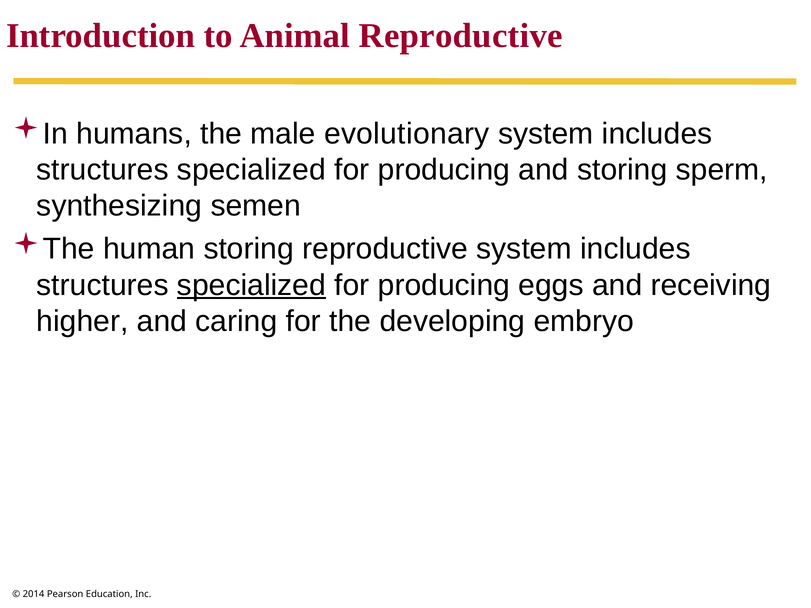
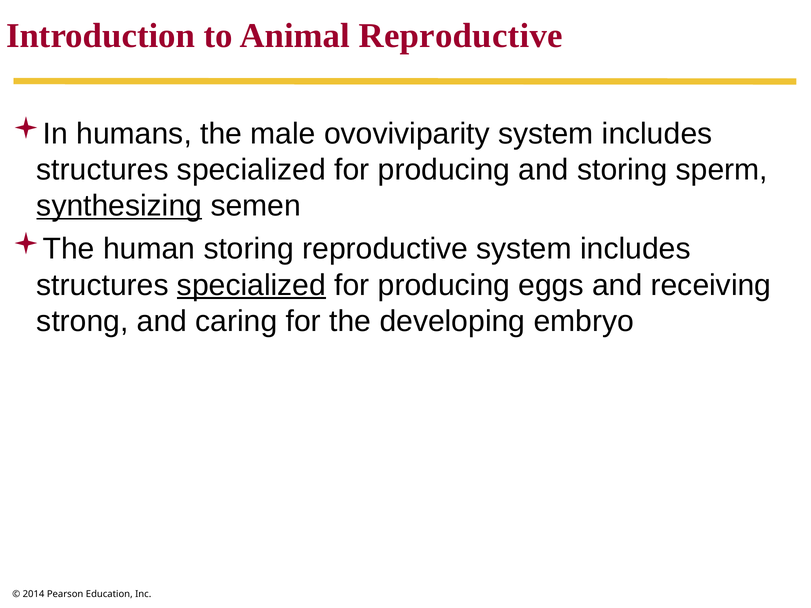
evolutionary: evolutionary -> ovoviviparity (407, 134)
synthesizing underline: none -> present (119, 206)
higher: higher -> strong (82, 321)
